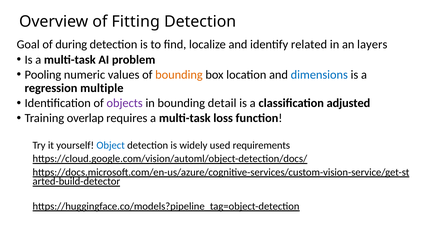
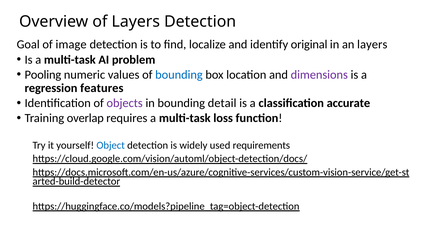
of Fitting: Fitting -> Layers (136, 22)
during: during -> image (71, 45)
related: related -> original (309, 45)
bounding colour: orange -> blue (179, 75)
dimensions colour: blue -> purple (319, 75)
multiple: multiple -> features (102, 88)
adjusted: adjusted -> accurate (348, 103)
